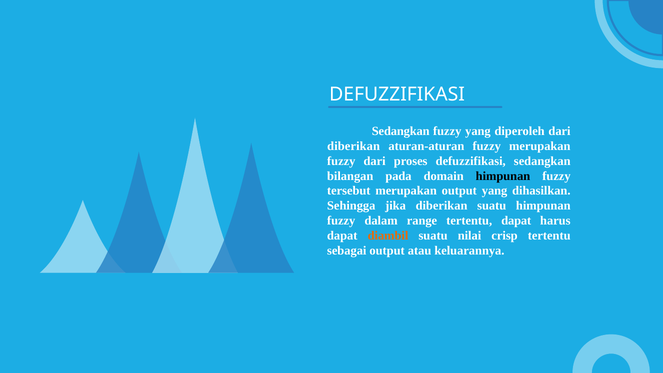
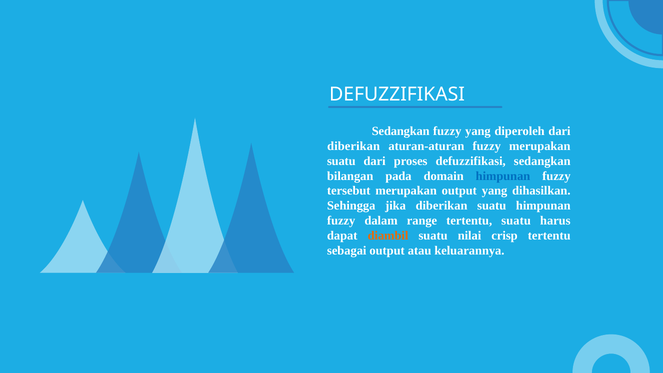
fuzzy: fuzzy -> suatu (341, 161)
himpunan colour: black -> blue (503, 176)
tertentu dapat: dapat -> suatu (516, 221)
